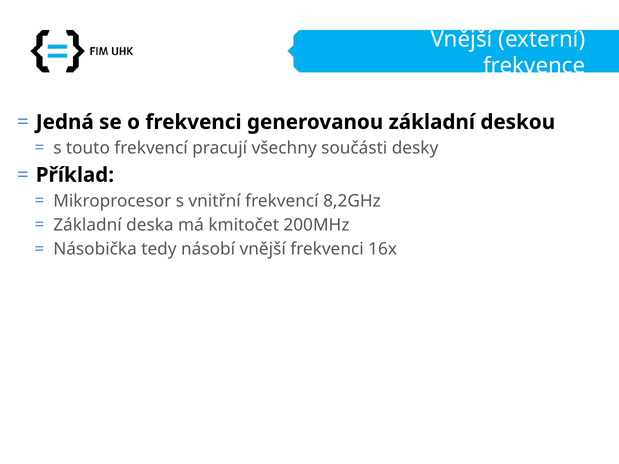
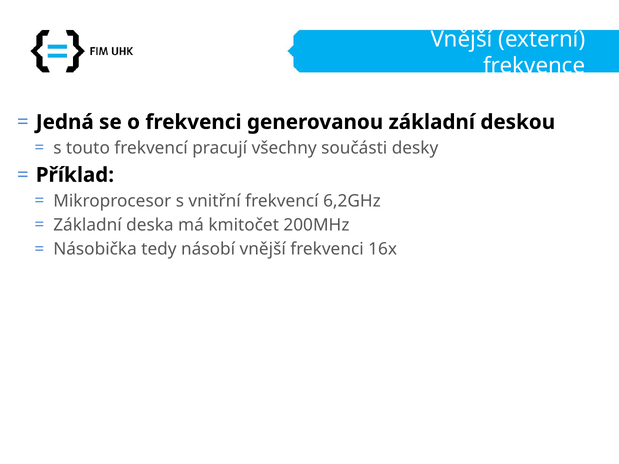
8,2GHz: 8,2GHz -> 6,2GHz (352, 201)
